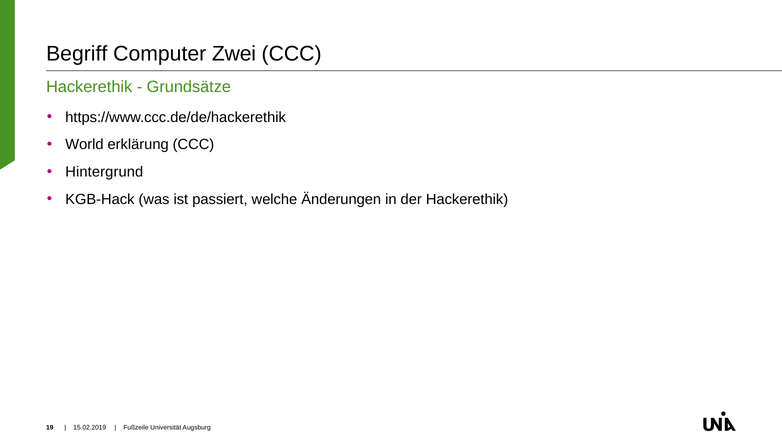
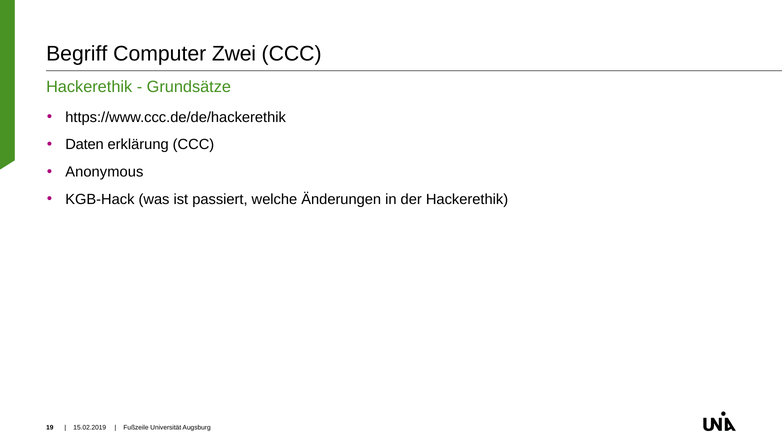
World: World -> Daten (85, 145)
Hintergrund: Hintergrund -> Anonymous (104, 172)
